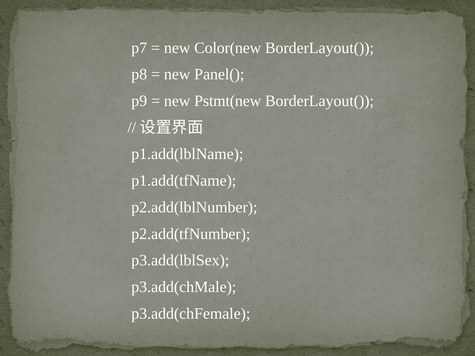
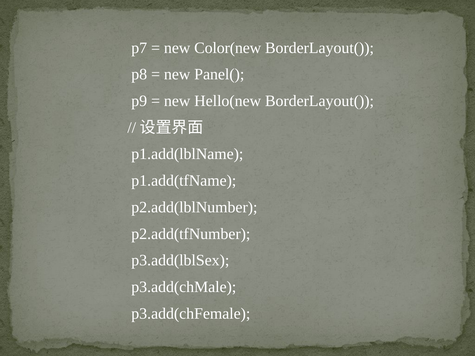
Pstmt(new: Pstmt(new -> Hello(new (228, 101)
